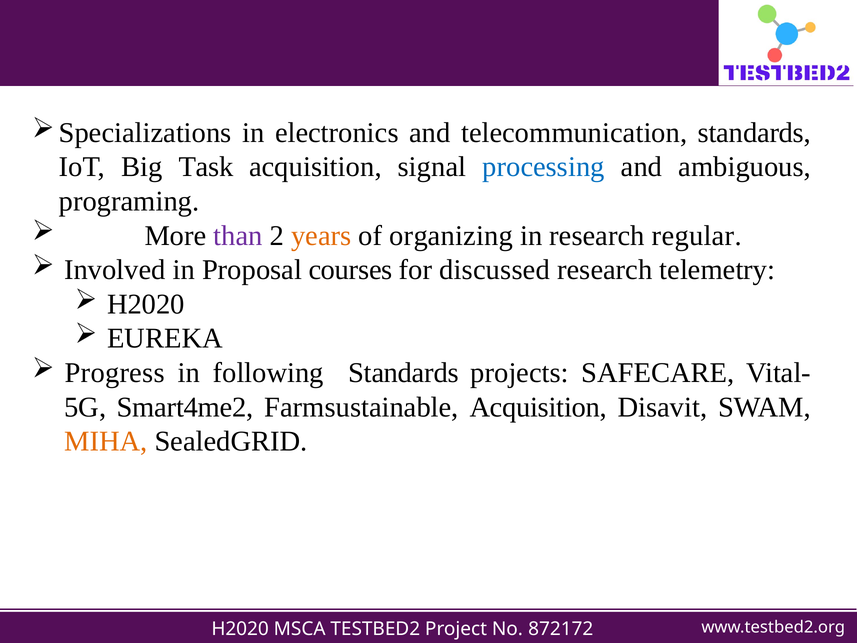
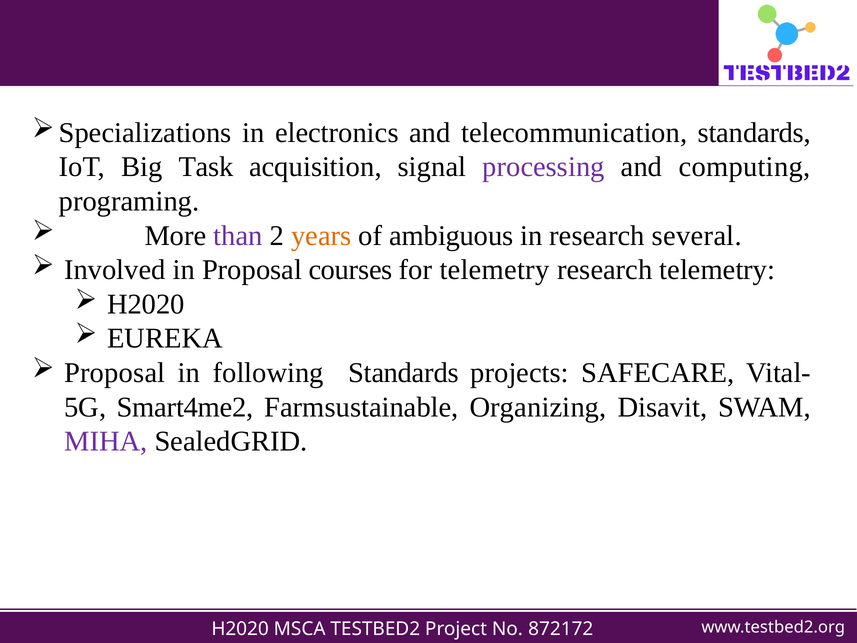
processing colour: blue -> purple (544, 167)
ambiguous: ambiguous -> computing (745, 167)
organizing: organizing -> ambiguous (451, 236)
regular: regular -> several (697, 236)
for discussed: discussed -> telemetry (495, 270)
Progress: Progress -> Proposal (115, 373)
Farmsustainable Acquisition: Acquisition -> Organizing (538, 407)
MIHA colour: orange -> purple (106, 441)
